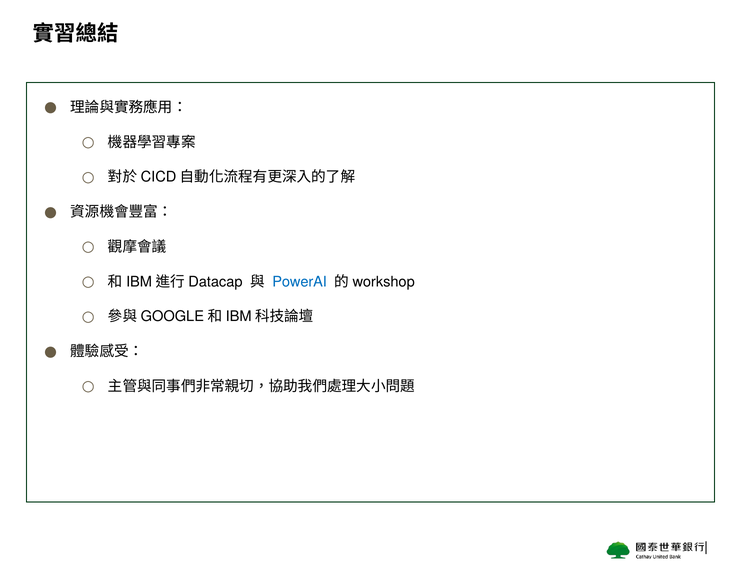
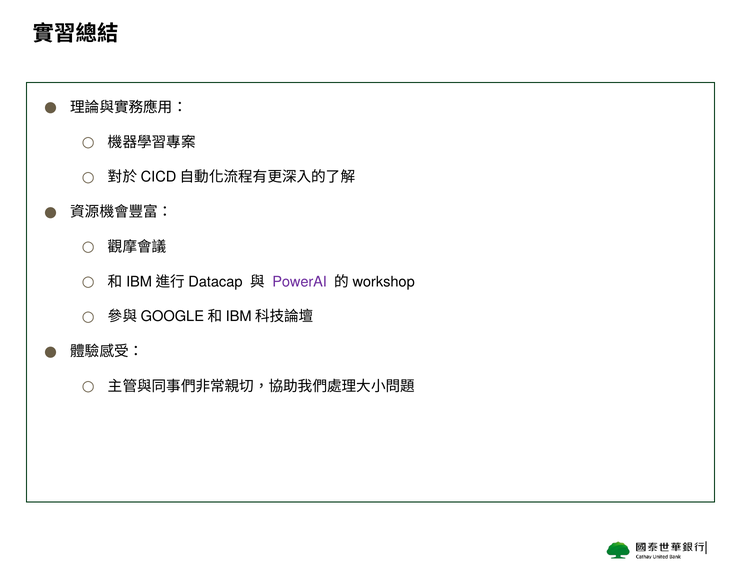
PowerAI colour: blue -> purple (300, 282)
